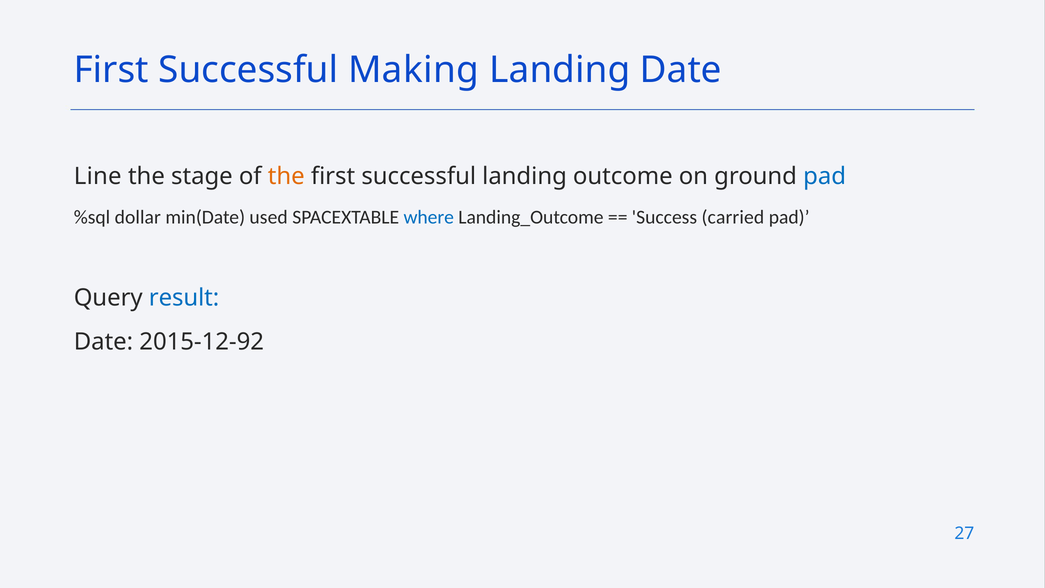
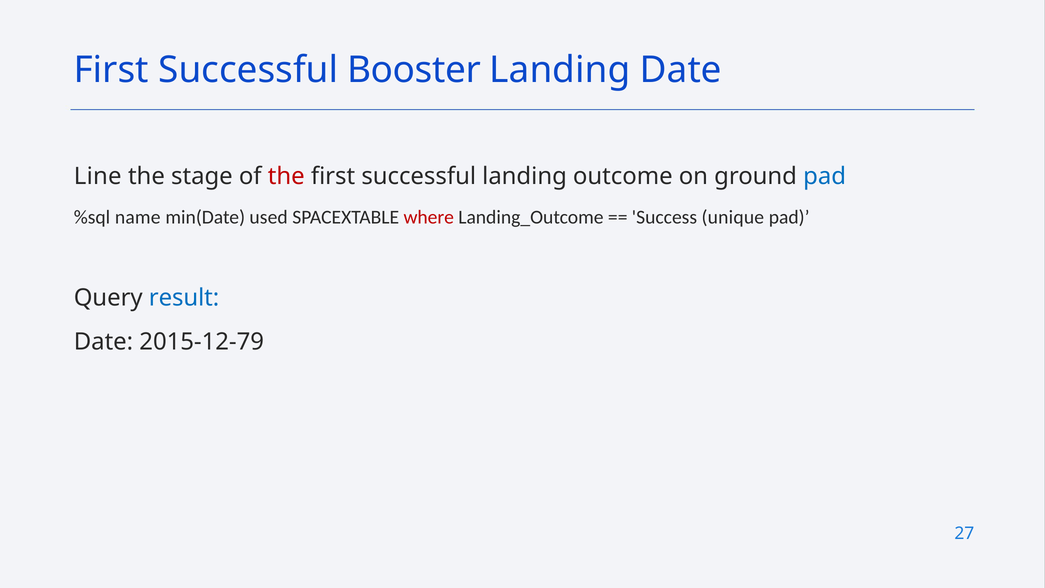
Making: Making -> Booster (414, 70)
the colour: orange -> red (286, 176)
dollar: dollar -> name (138, 217)
where colour: blue -> red (429, 217)
carried: carried -> unique (733, 217)
2015-12-92: 2015-12-92 -> 2015-12-79 (202, 342)
